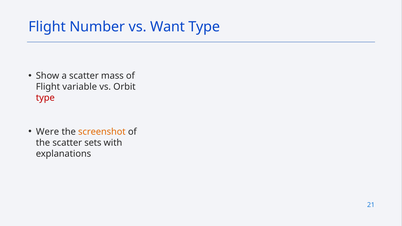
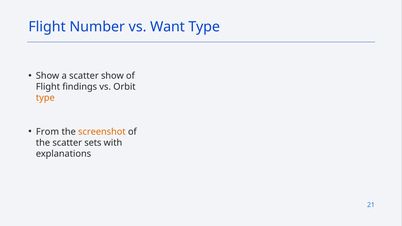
scatter mass: mass -> show (112, 76)
variable: variable -> findings (80, 87)
type colour: red -> orange (45, 98)
Were: Were -> From (48, 132)
